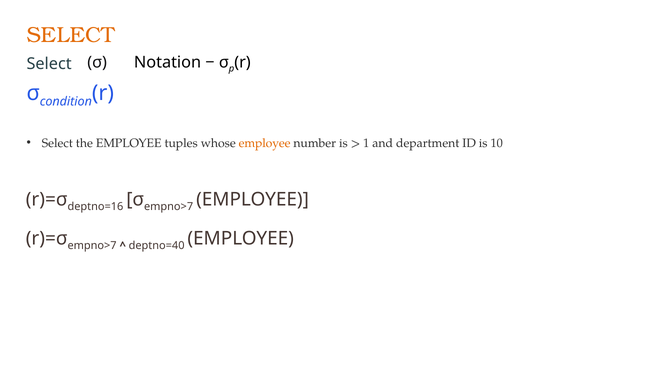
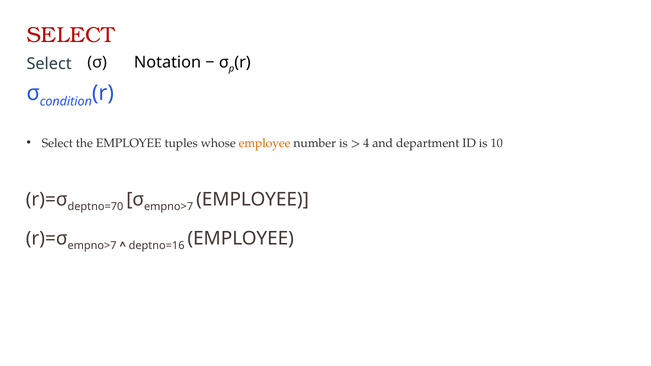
SELECT colour: orange -> red (71, 35)
1: 1 -> 4 (366, 143)
deptno=16: deptno=16 -> deptno=70 (95, 207)
deptno=40: deptno=40 -> deptno=16 (157, 246)
